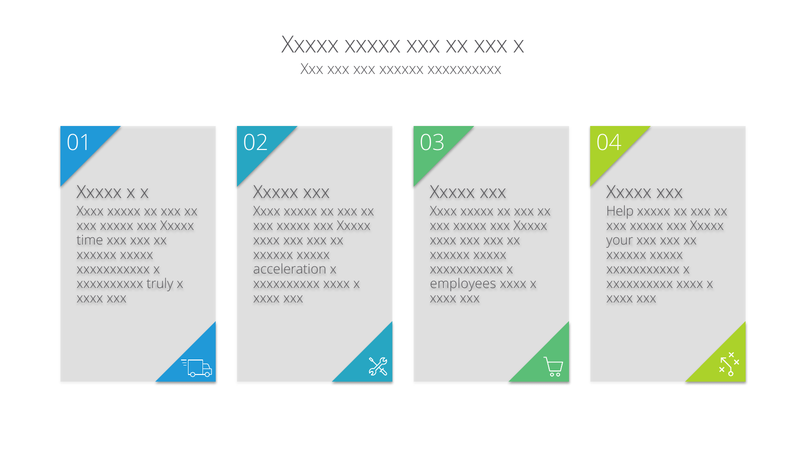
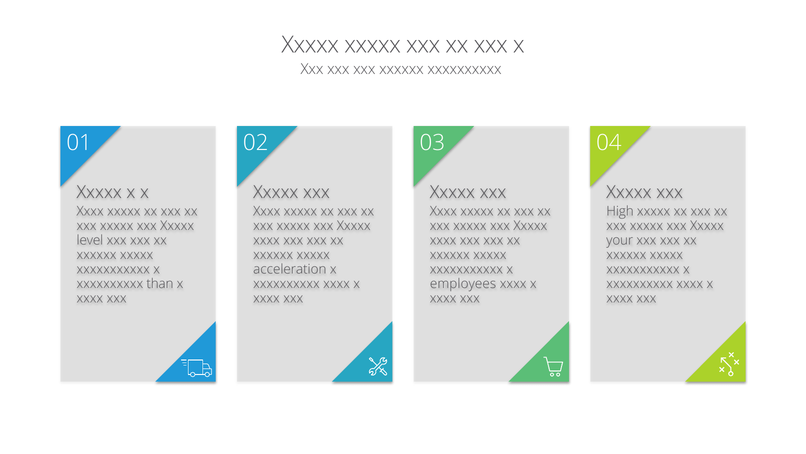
Help: Help -> High (620, 211)
time: time -> level (90, 240)
truly: truly -> than (160, 284)
